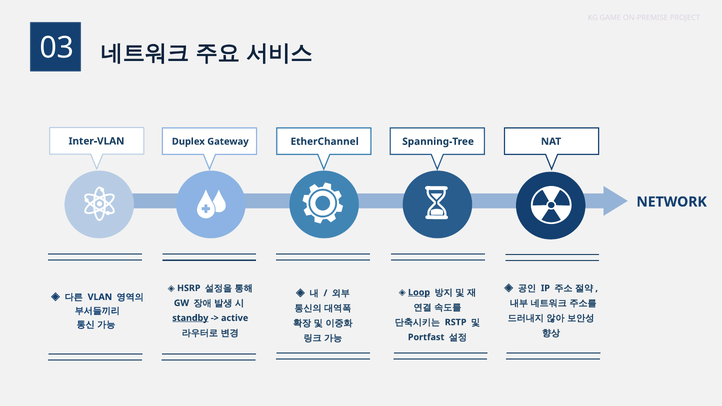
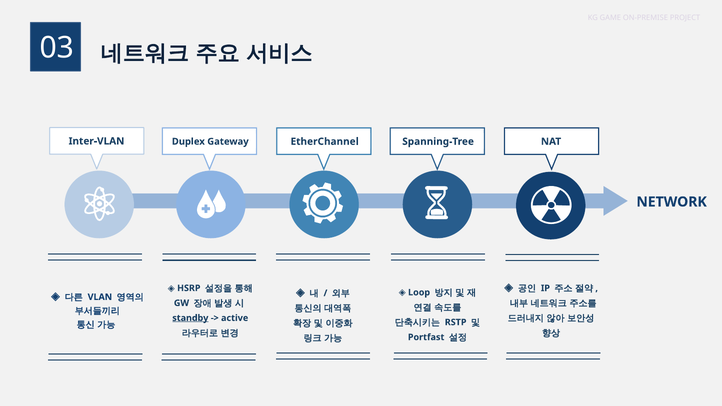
Loop underline: present -> none (419, 292)
